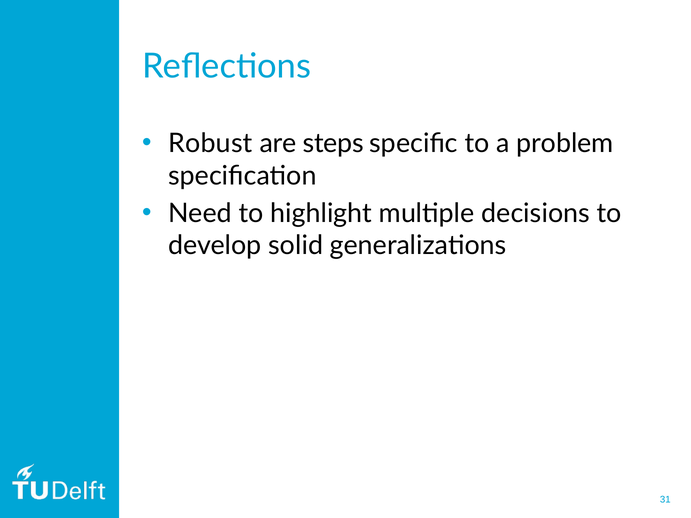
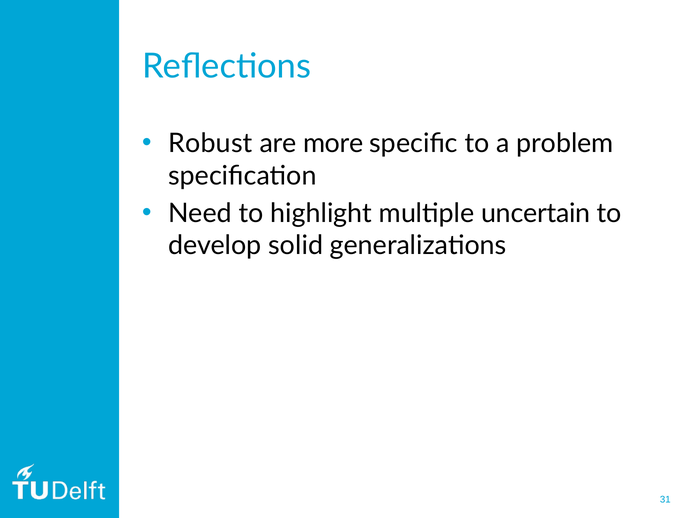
steps: steps -> more (333, 144)
decisions: decisions -> uncertain (536, 213)
